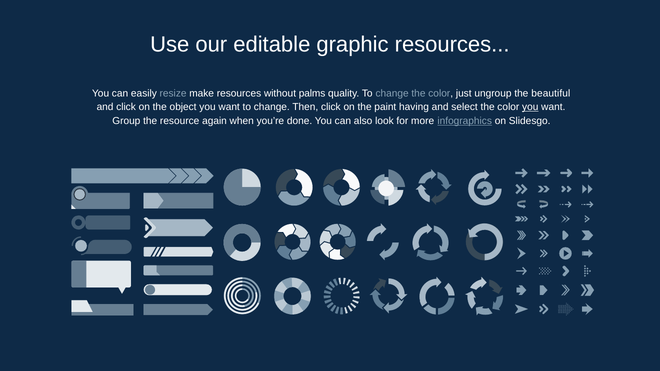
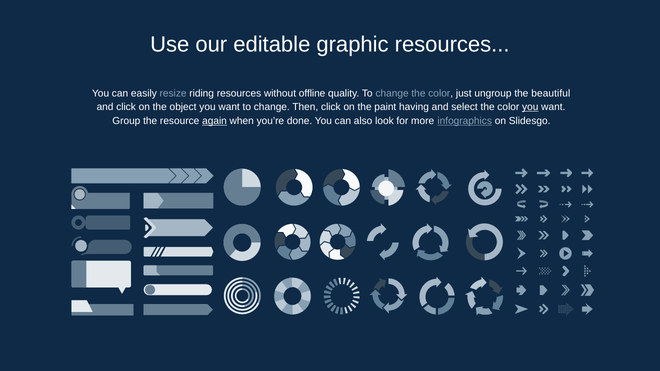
make: make -> riding (202, 93)
palms: palms -> offline (312, 93)
again underline: none -> present (215, 121)
